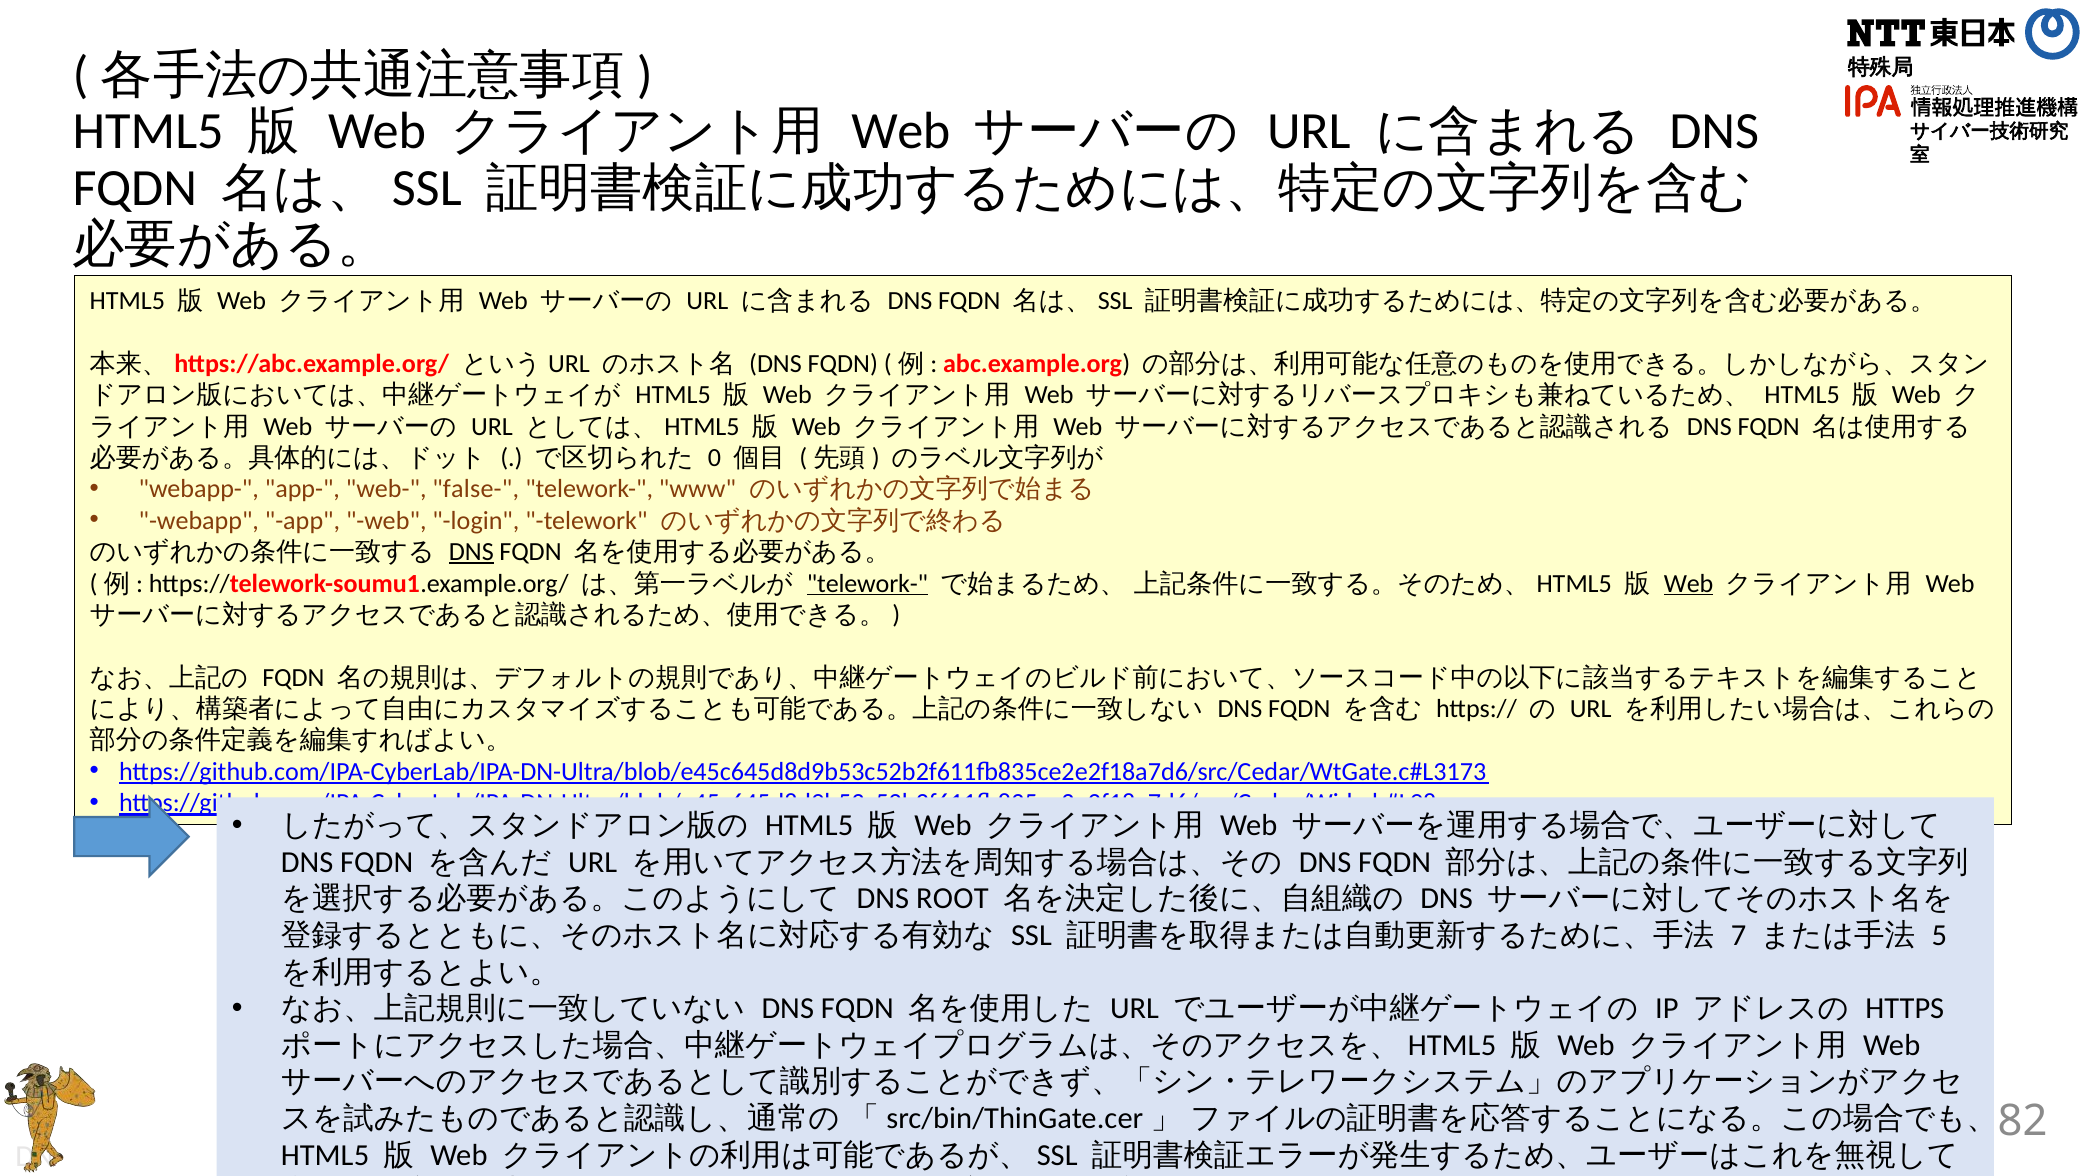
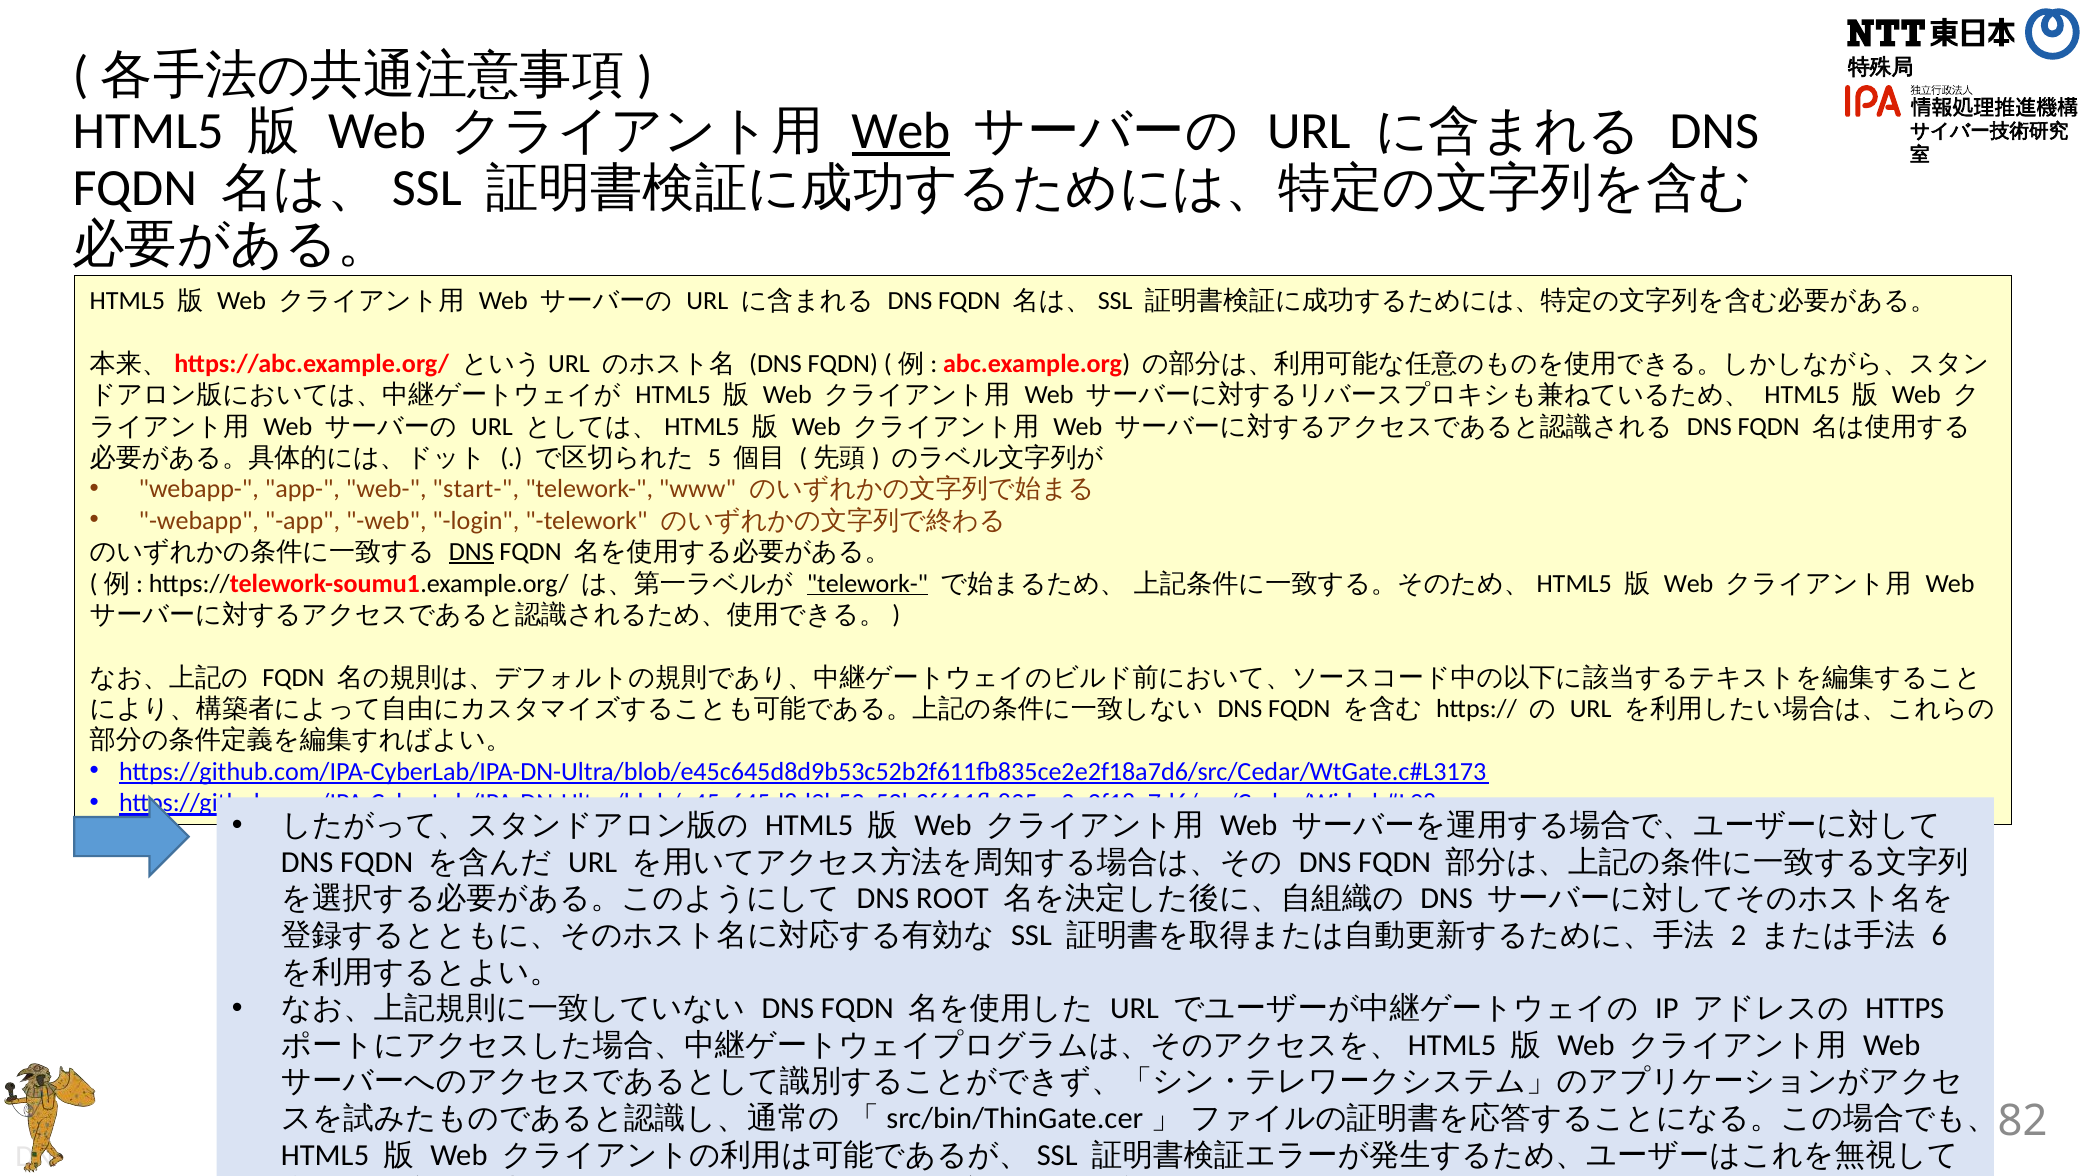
Web underline: none -> present (901, 131)
0: 0 -> 5 (715, 458)
false-: false- -> start- (476, 489)
Web underline: present -> none (1689, 583)
7: 7 -> 2 (1739, 935)
5: 5 -> 6 (1939, 935)
